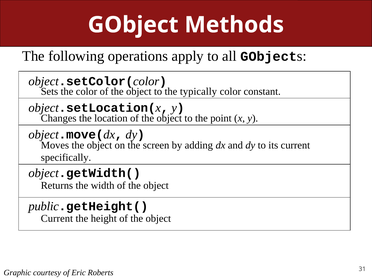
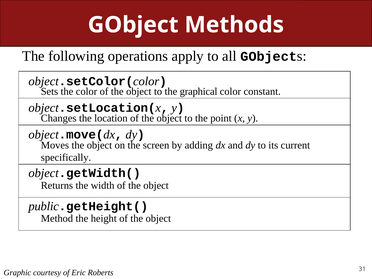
typically: typically -> graphical (199, 91)
Current: Current -> Method (57, 219)
